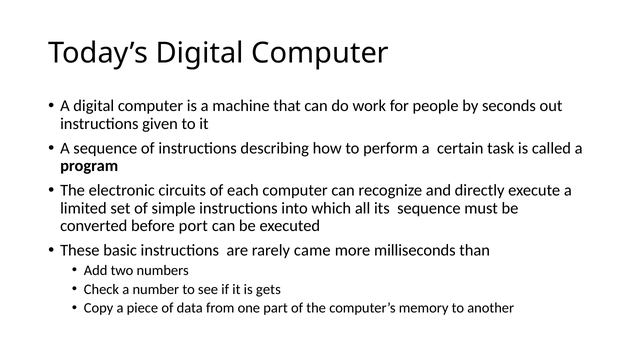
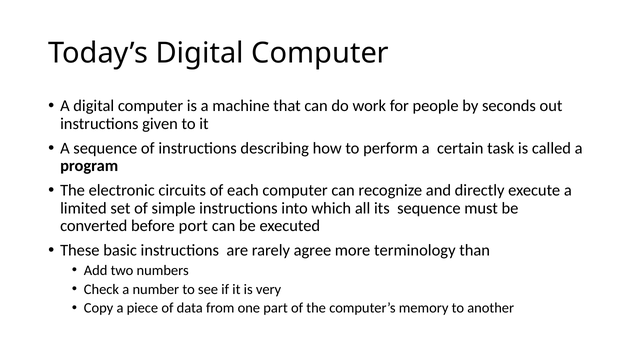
came: came -> agree (312, 250)
milliseconds: milliseconds -> terminology (415, 250)
gets: gets -> very (268, 289)
